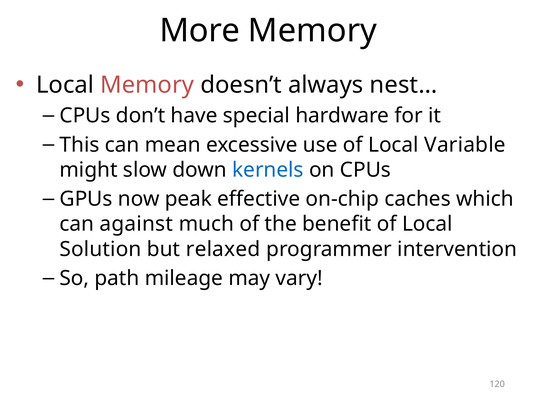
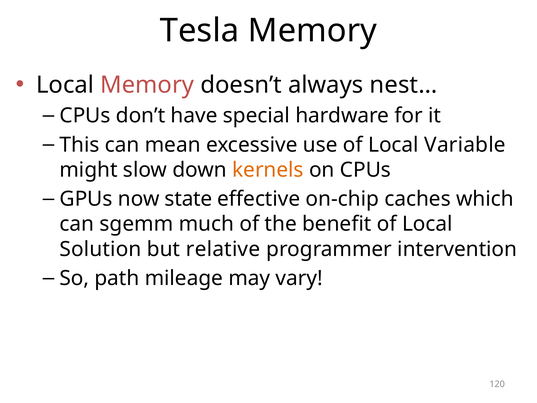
More: More -> Tesla (200, 31)
kernels colour: blue -> orange (268, 170)
peak: peak -> state (188, 199)
against: against -> sgemm (136, 224)
relaxed: relaxed -> relative (223, 249)
